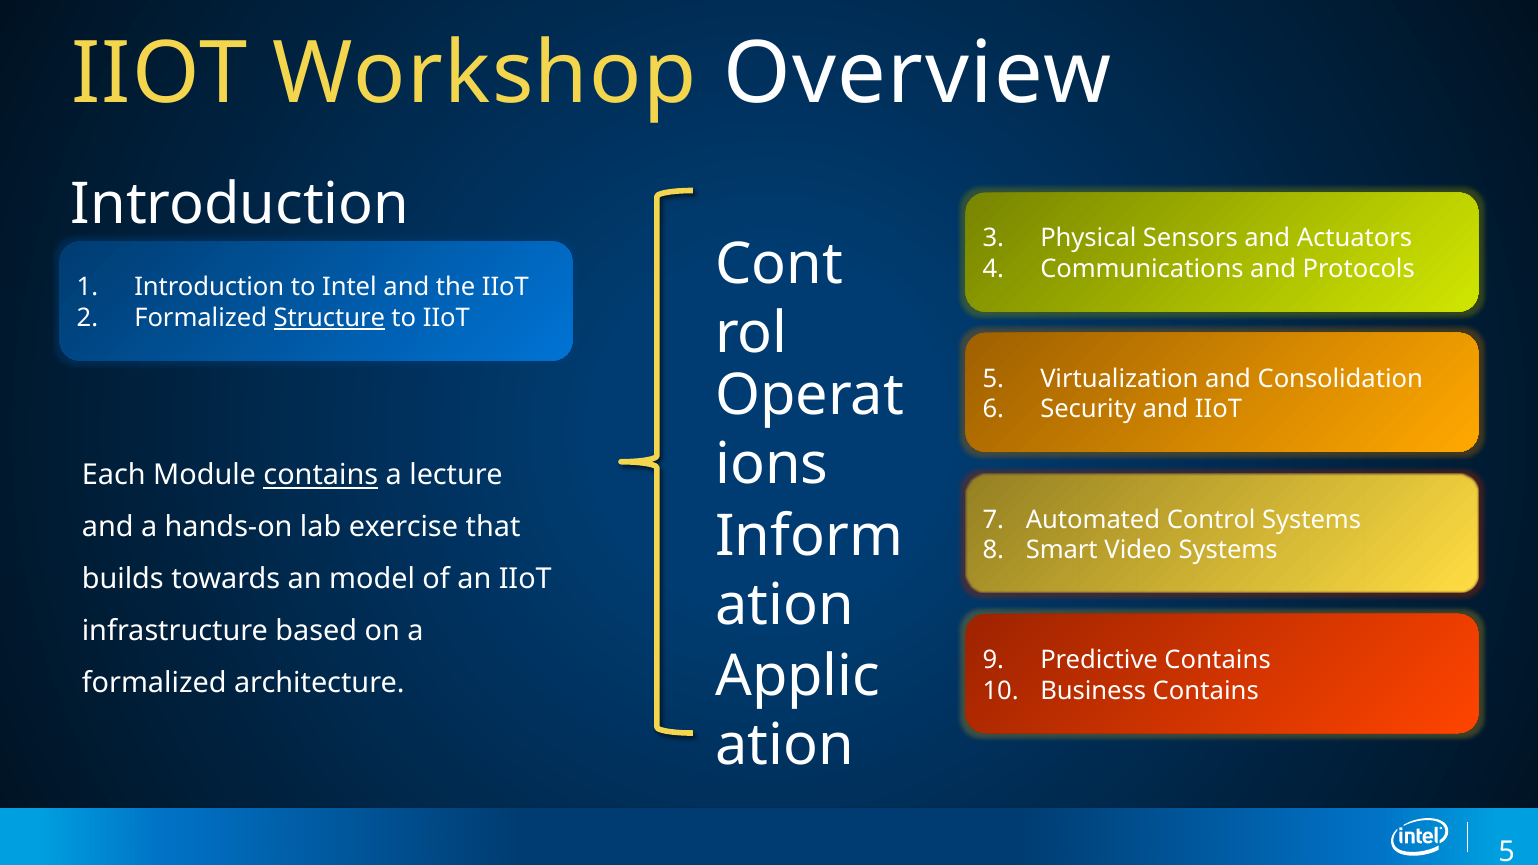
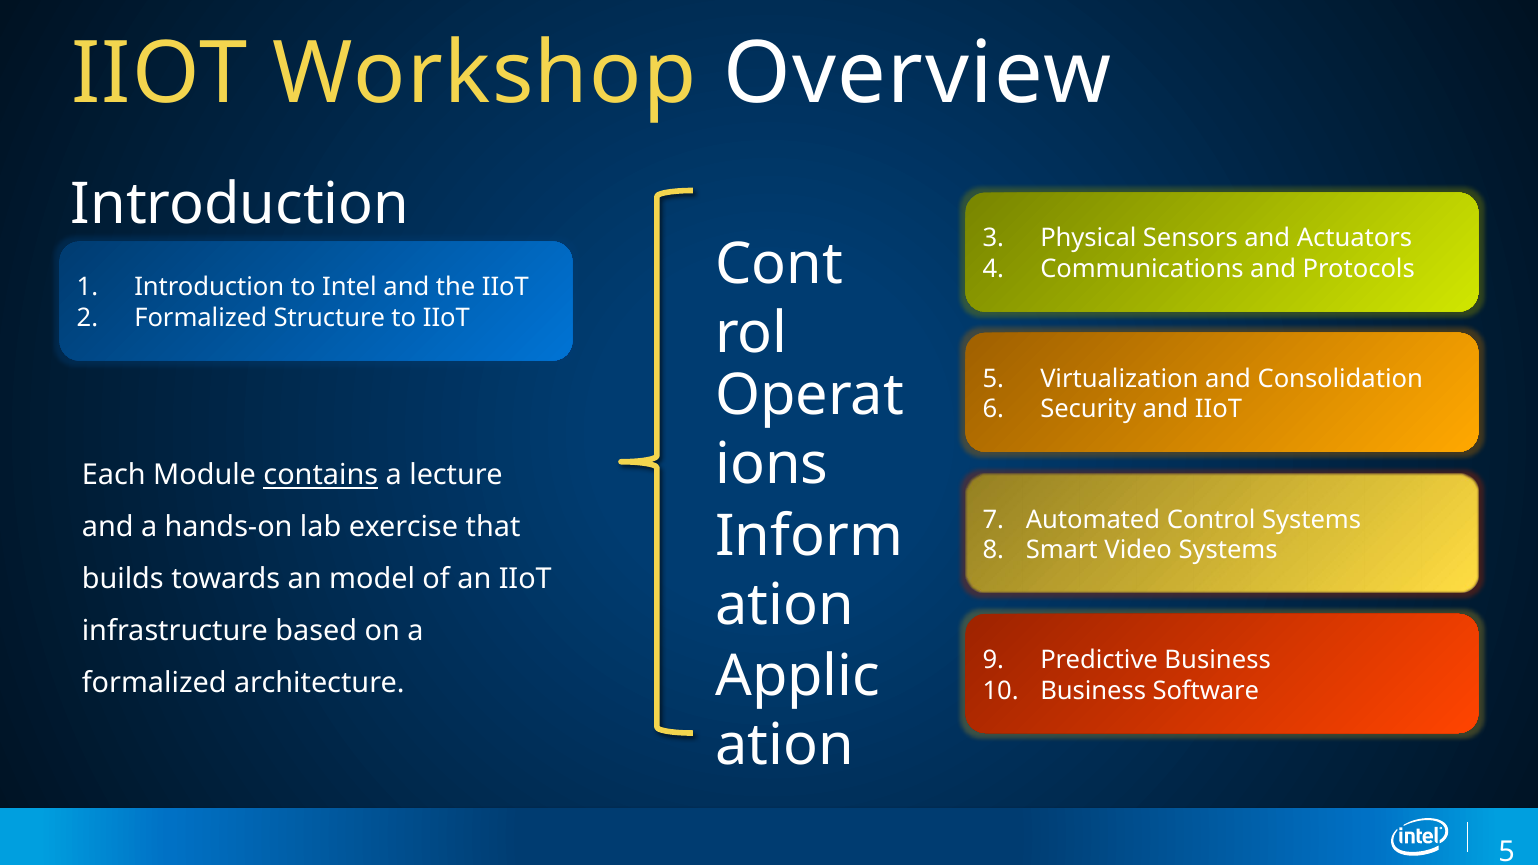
Structure underline: present -> none (329, 318)
Predictive Contains: Contains -> Business (1218, 660)
Business Contains: Contains -> Software (1206, 691)
